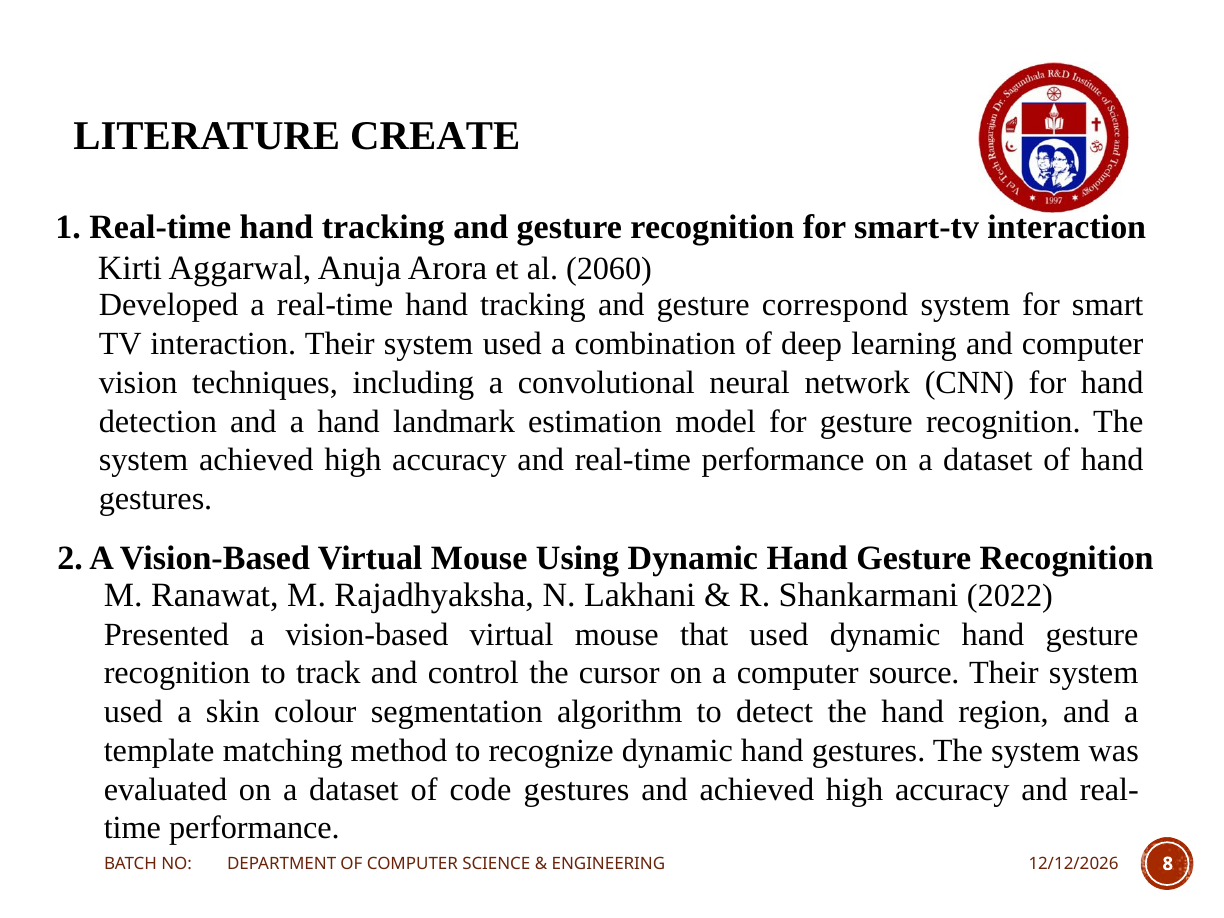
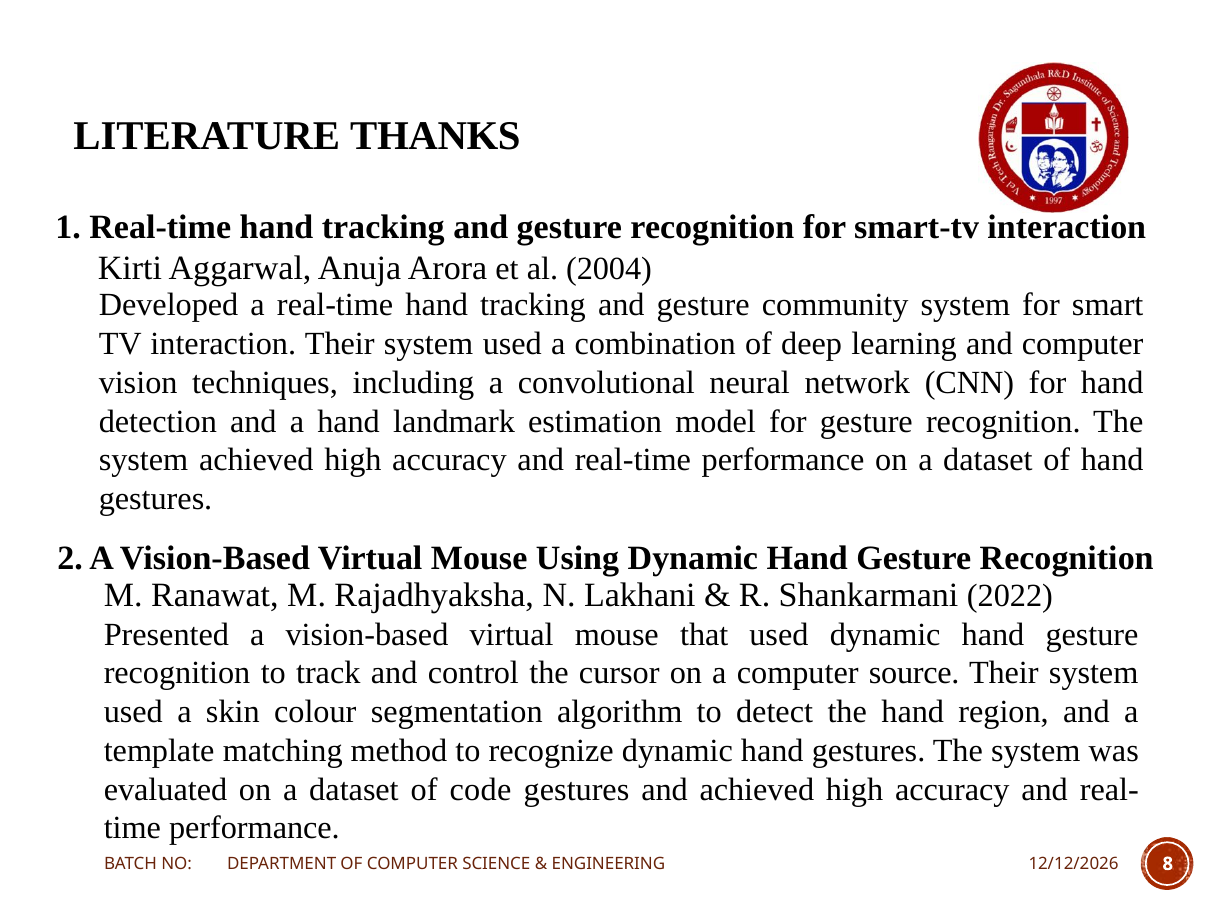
CREATE: CREATE -> THANKS (435, 136)
2060: 2060 -> 2004 (609, 269)
correspond: correspond -> community (835, 305)
